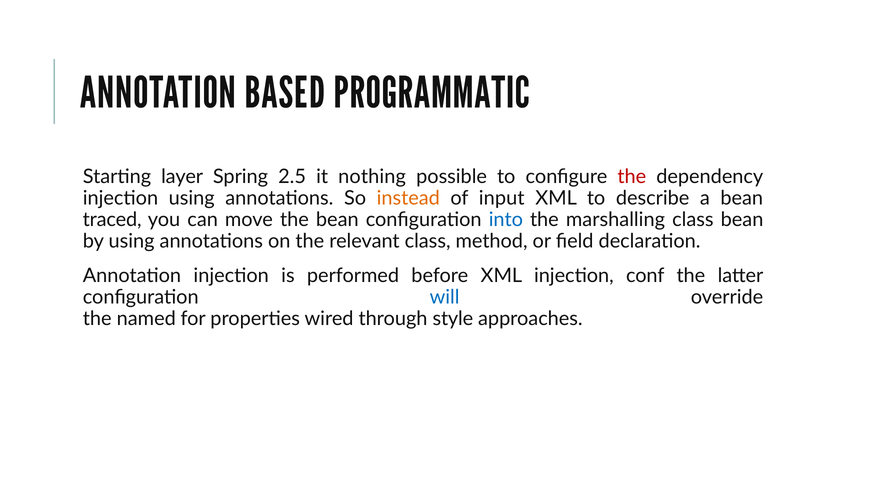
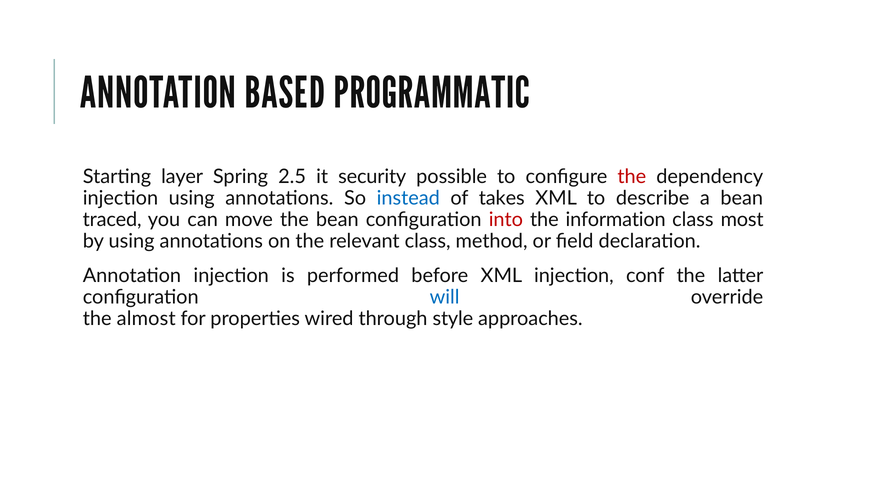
nothing: nothing -> security (372, 177)
instead colour: orange -> blue (408, 199)
input: input -> takes (502, 199)
into colour: blue -> red (506, 220)
marshalling: marshalling -> information (616, 220)
class bean: bean -> most (742, 220)
named: named -> almost (146, 319)
